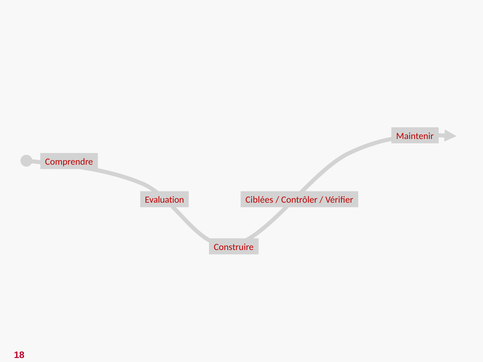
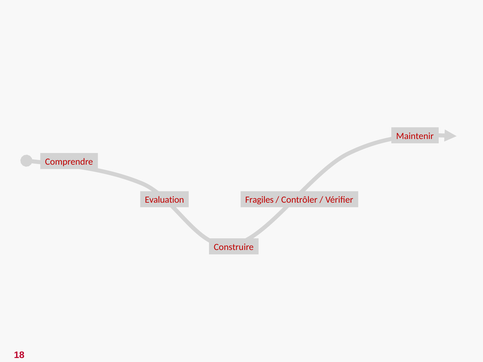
Ciblées: Ciblées -> Fragiles (259, 200)
